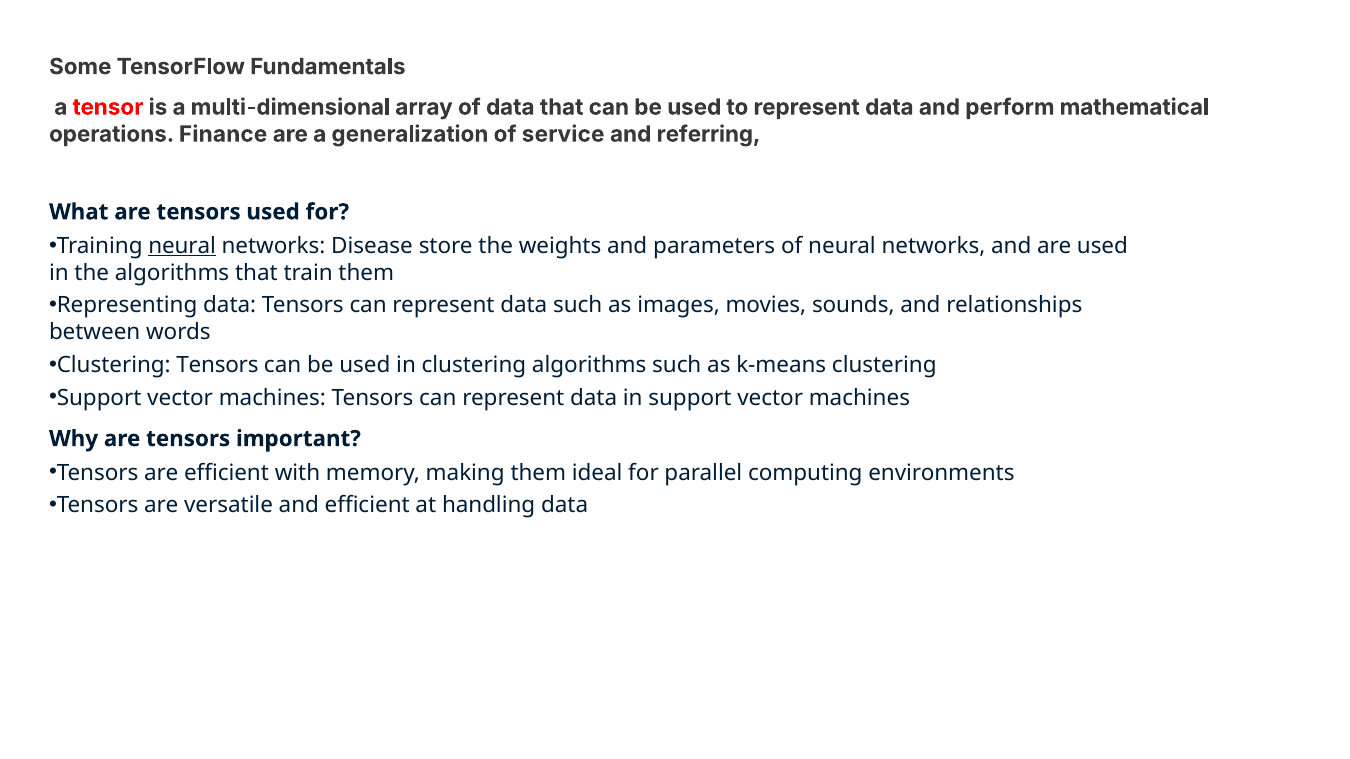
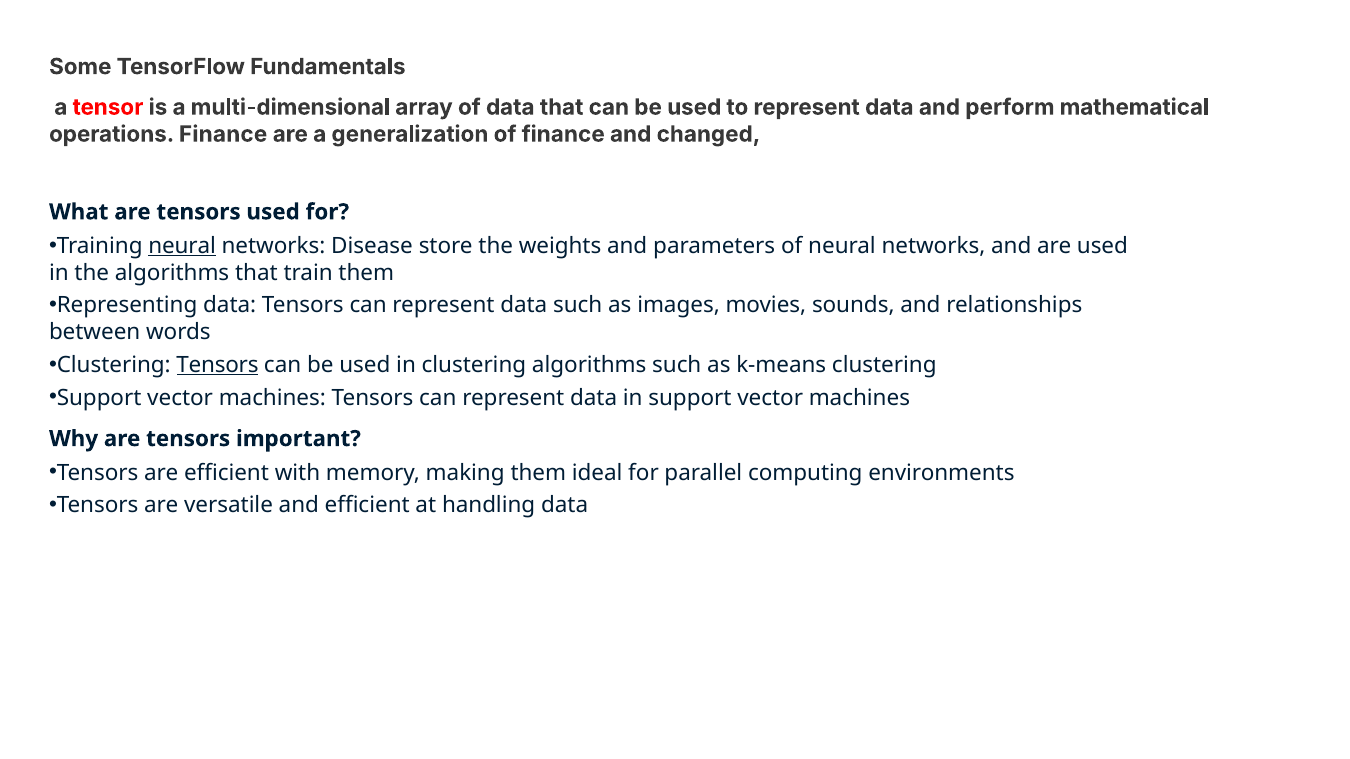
of service: service -> finance (563, 134)
referring: referring -> changed (708, 134)
Tensors underline: none -> present (218, 365)
